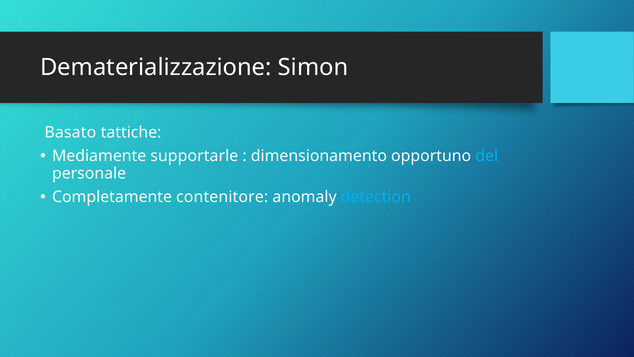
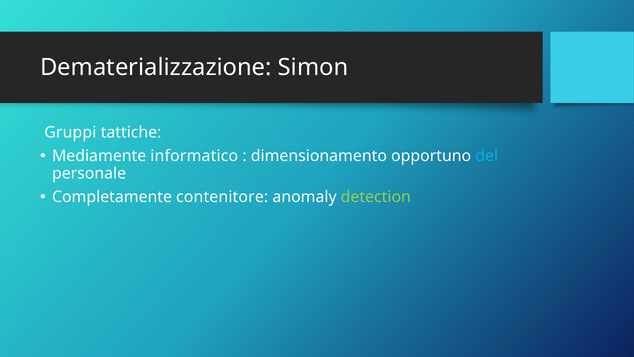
Basato: Basato -> Gruppi (70, 132)
supportarle: supportarle -> informatico (194, 156)
detection colour: light blue -> light green (376, 197)
